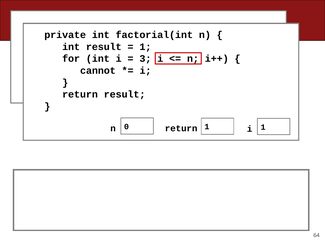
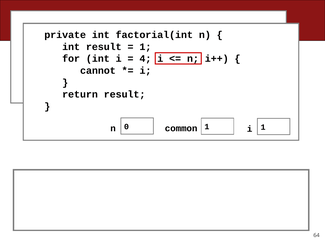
3: 3 -> 4 (145, 59)
return: return -> common (181, 128)
